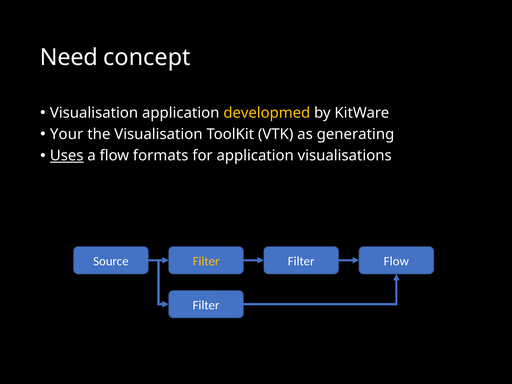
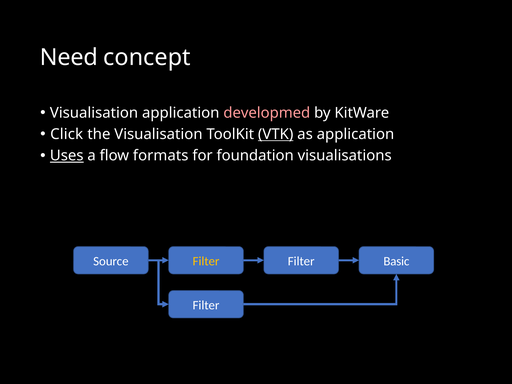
developmed colour: yellow -> pink (267, 113)
Your: Your -> Click (67, 134)
VTK underline: none -> present (276, 134)
as generating: generating -> application (355, 134)
for application: application -> foundation (255, 156)
Filter Flow: Flow -> Basic (396, 261)
